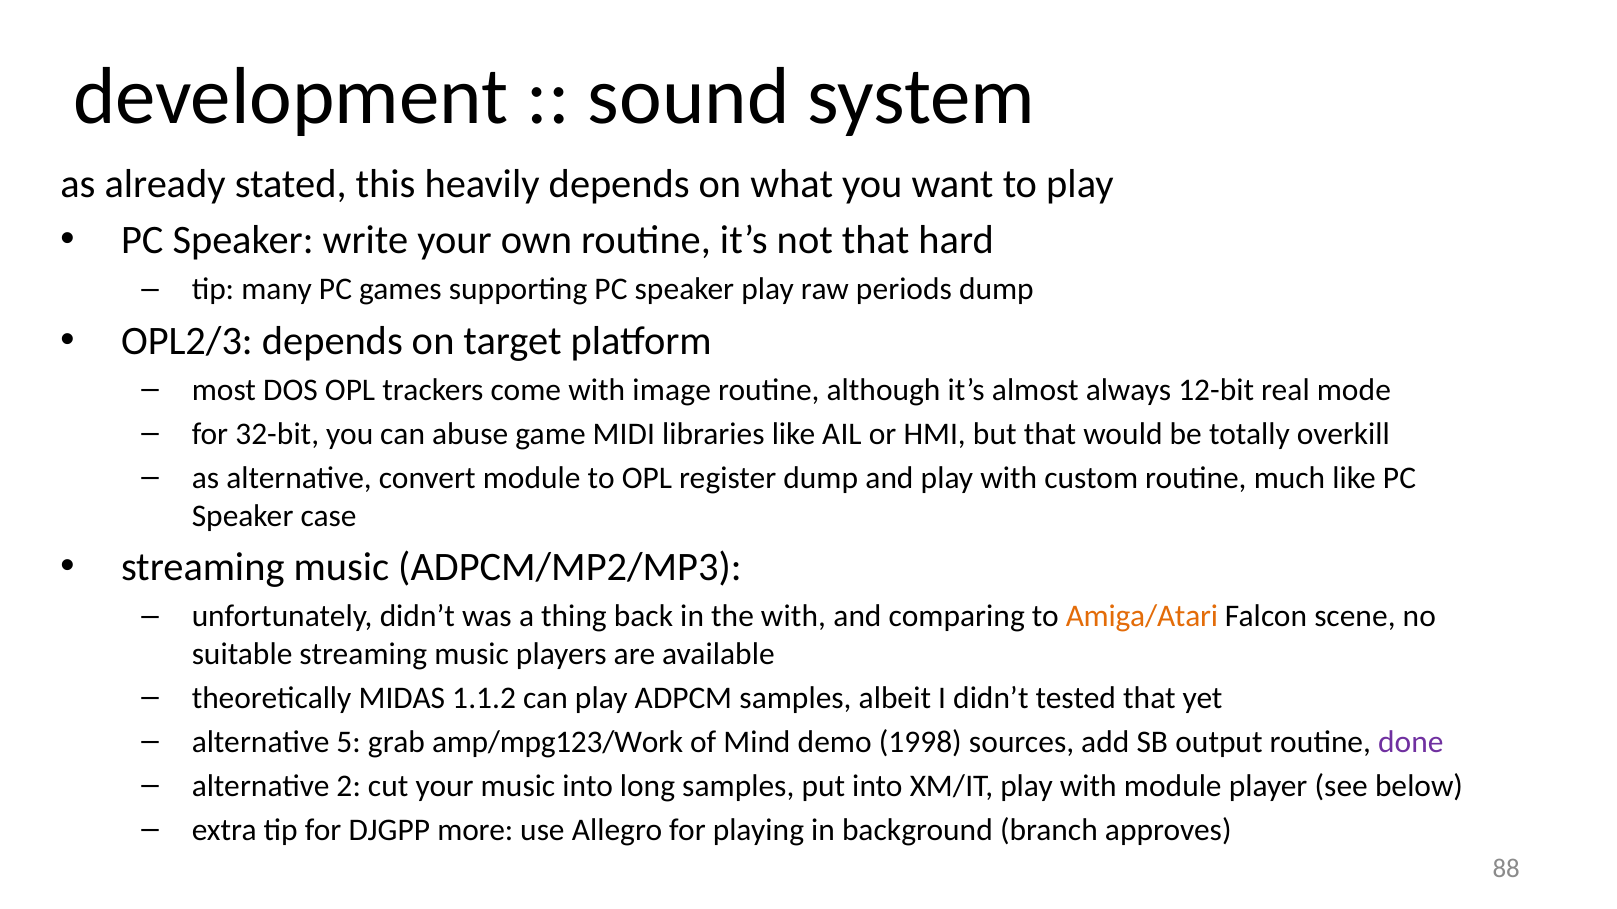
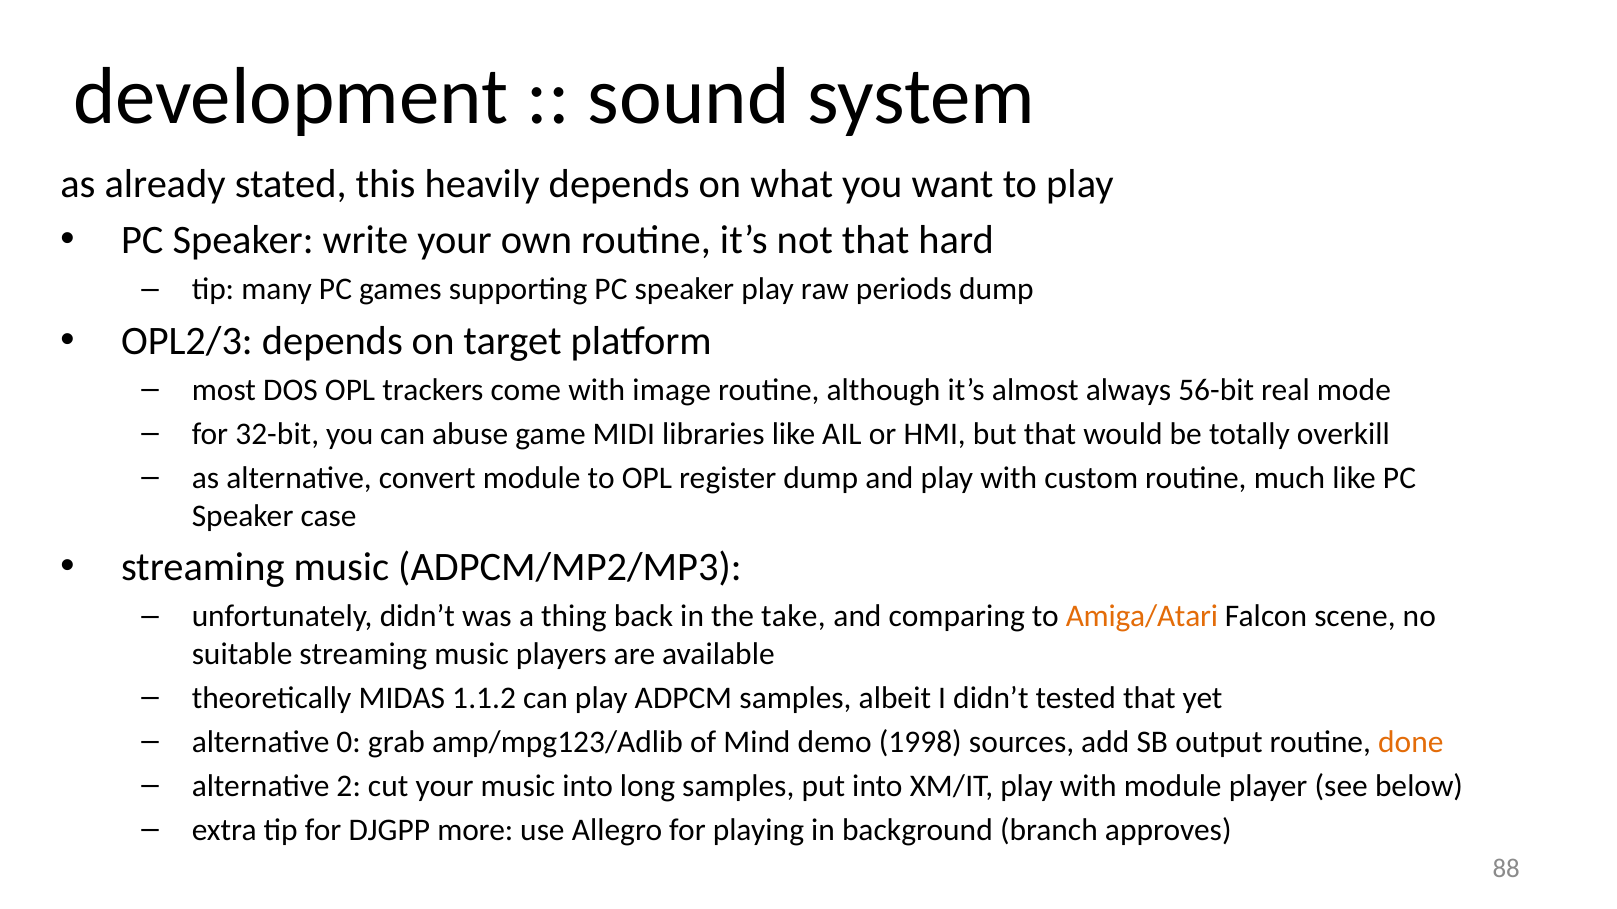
12-bit: 12-bit -> 56-bit (1216, 390)
the with: with -> take (793, 617)
5: 5 -> 0 (349, 743)
amp/mpg123/Work: amp/mpg123/Work -> amp/mpg123/Adlib (557, 743)
done colour: purple -> orange (1411, 743)
